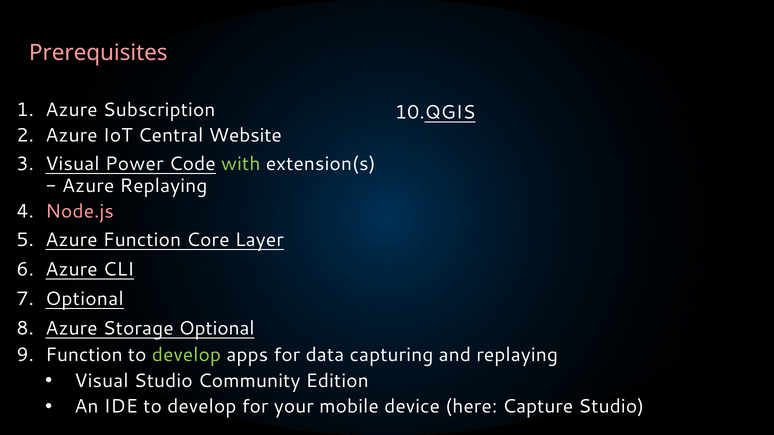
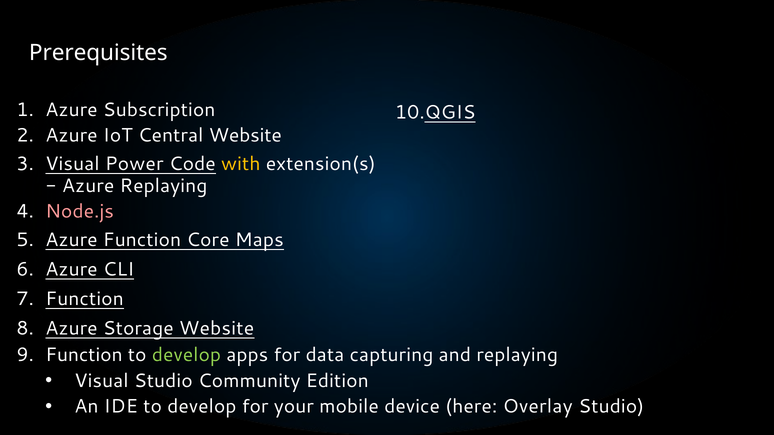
Prerequisites colour: pink -> white (98, 53)
with colour: light green -> yellow (241, 164)
Layer: Layer -> Maps (259, 240)
Optional: Optional -> Function (85, 299)
Storage Optional: Optional -> Website (217, 329)
Capture: Capture -> Overlay (538, 407)
